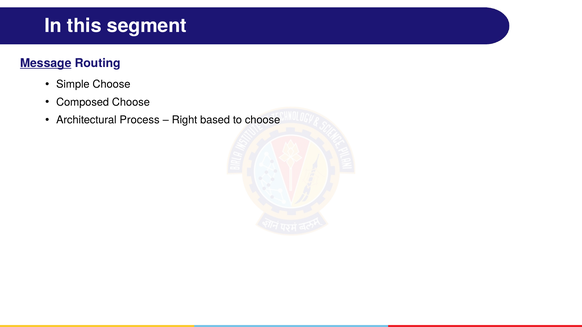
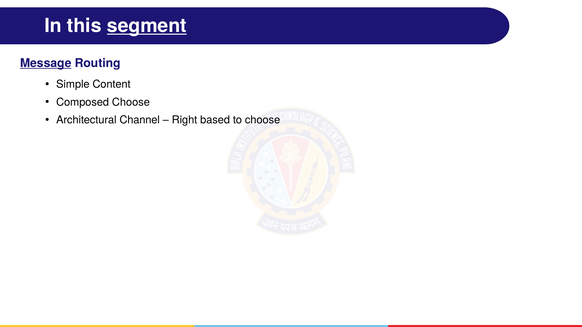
segment underline: none -> present (147, 26)
Simple Choose: Choose -> Content (112, 84)
Process: Process -> Channel (140, 120)
